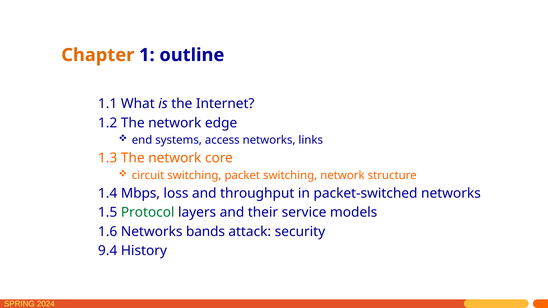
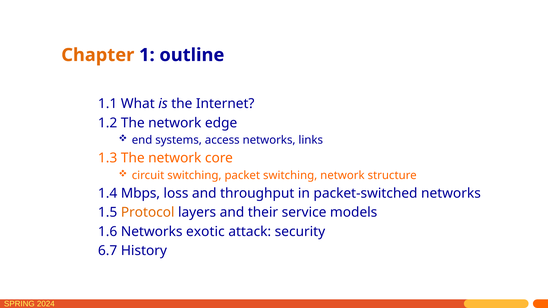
Protocol colour: green -> orange (148, 213)
bands: bands -> exotic (205, 232)
9.4: 9.4 -> 6.7 (108, 251)
